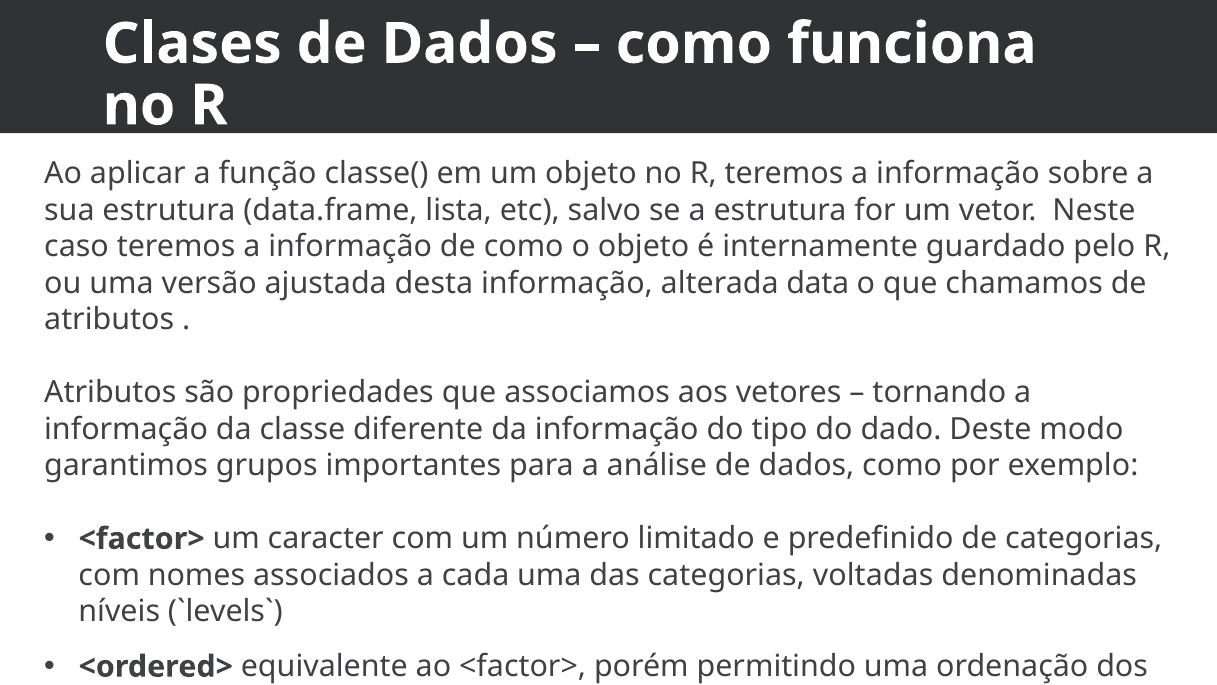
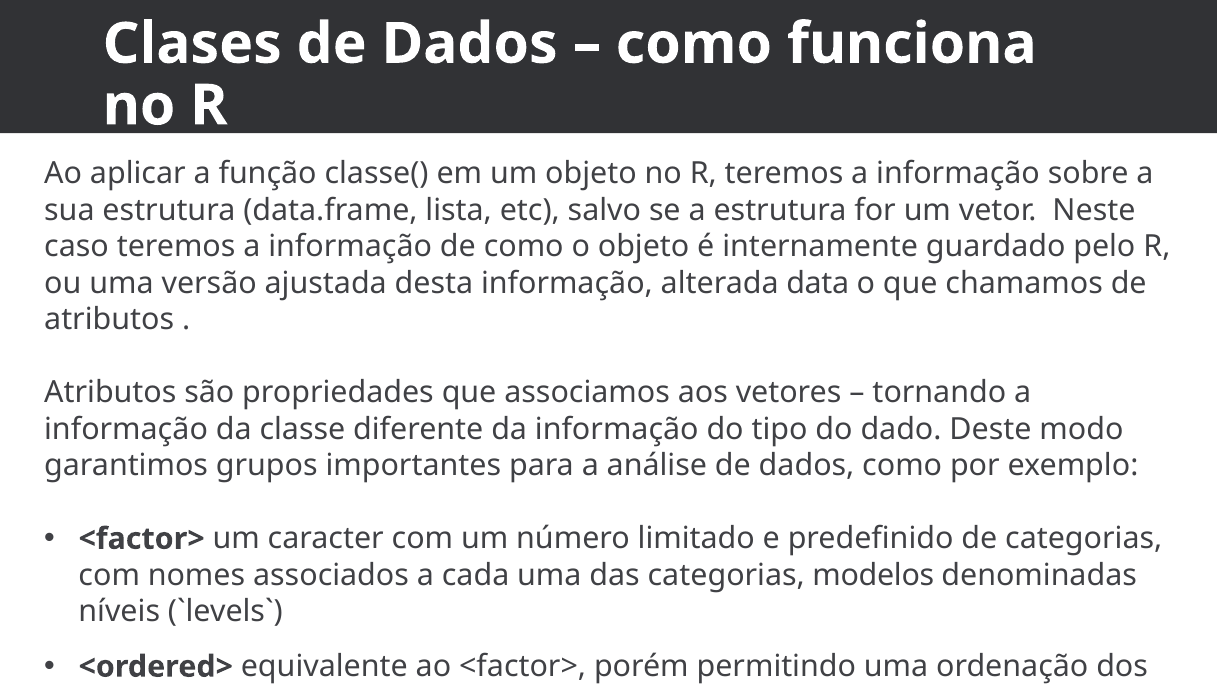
voltadas: voltadas -> modelos (873, 575)
